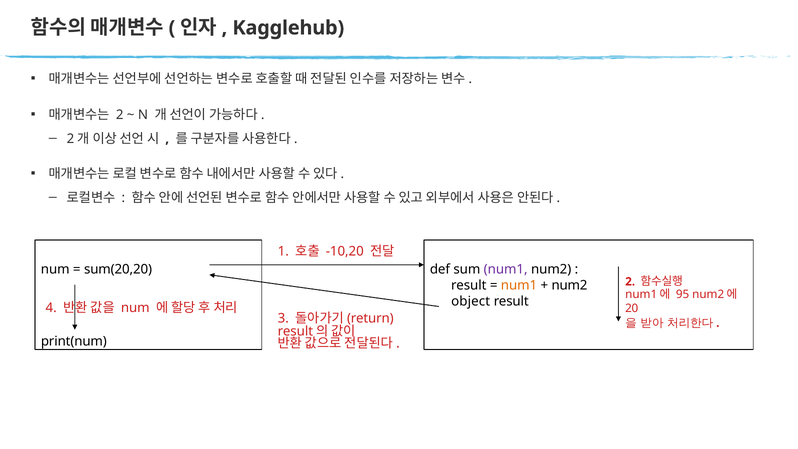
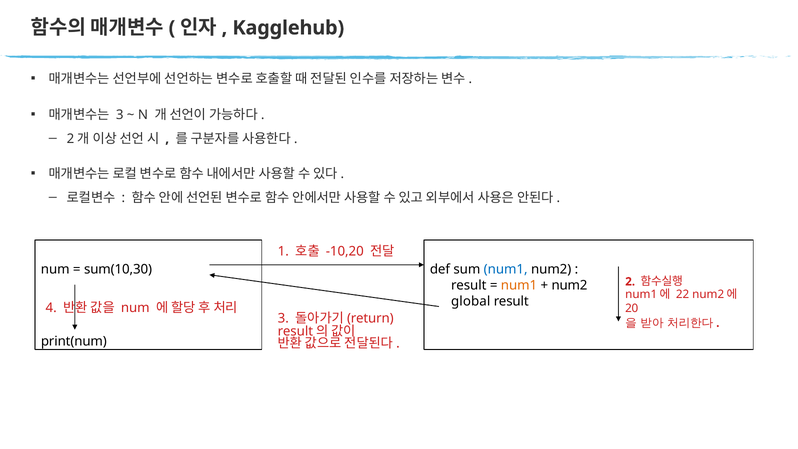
2: 2 -> 3 (120, 115)
sum(20,20: sum(20,20 -> sum(10,30 (118, 269)
num1 colour: purple -> blue (506, 269)
95: 95 -> 22 (683, 294)
object: object -> global (471, 301)
